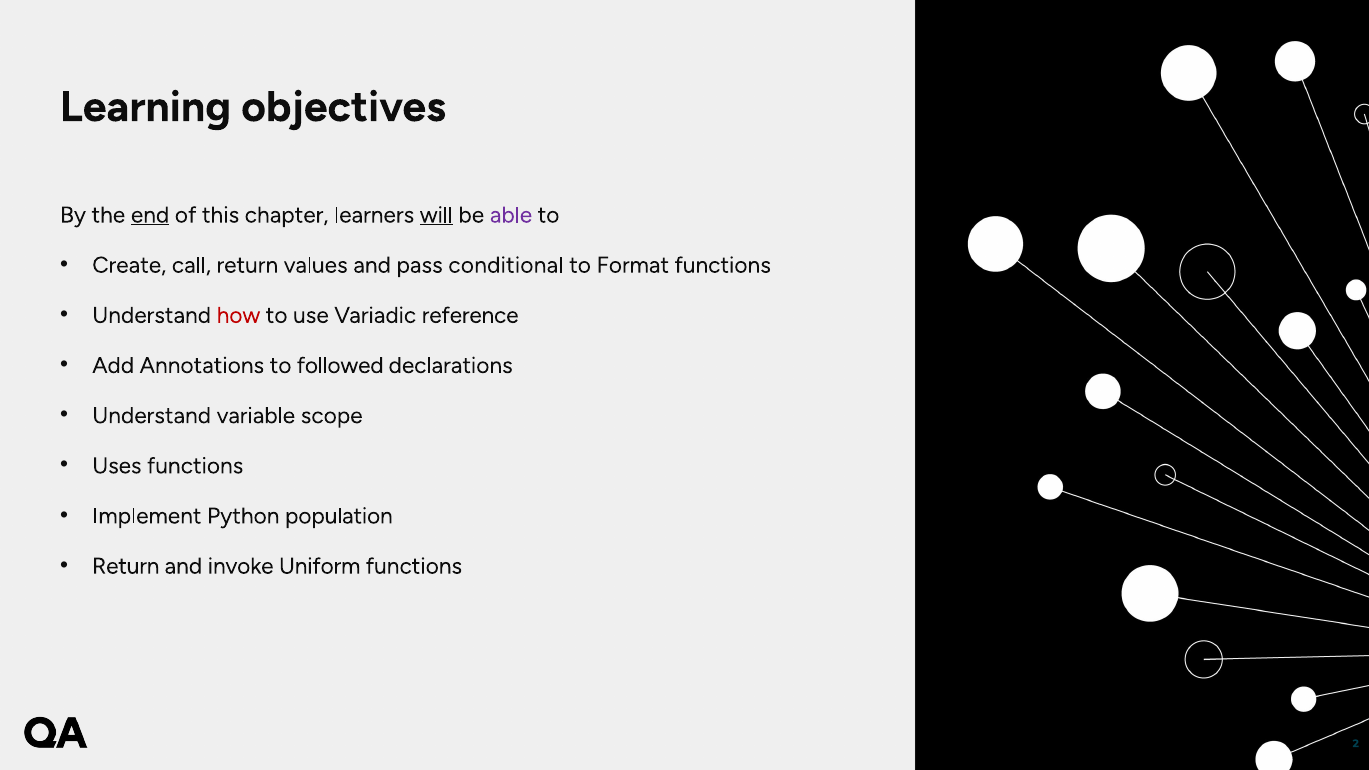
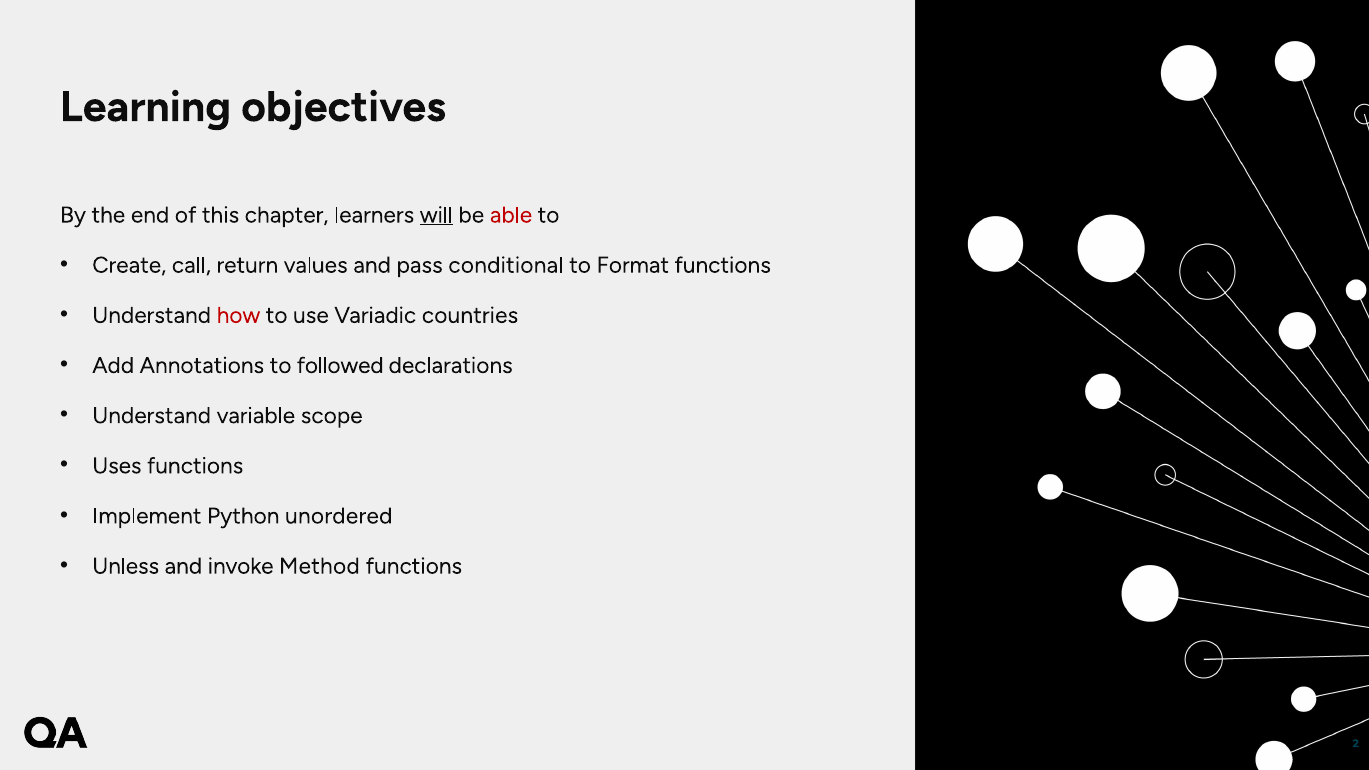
end underline: present -> none (150, 215)
able colour: purple -> red (511, 215)
reference: reference -> countries (470, 315)
population: population -> unordered (339, 516)
Return: Return -> Unless (126, 566)
Uniform: Uniform -> Method (319, 566)
